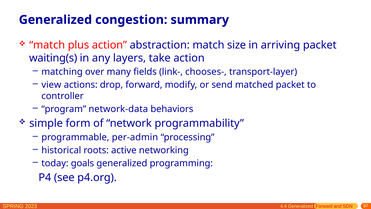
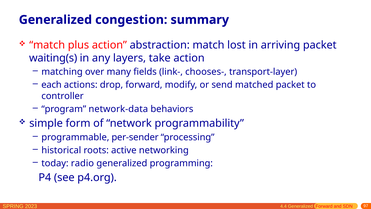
size: size -> lost (236, 45)
view: view -> each (51, 85)
per-admin: per-admin -> per-sender (135, 137)
goals: goals -> radio (82, 163)
